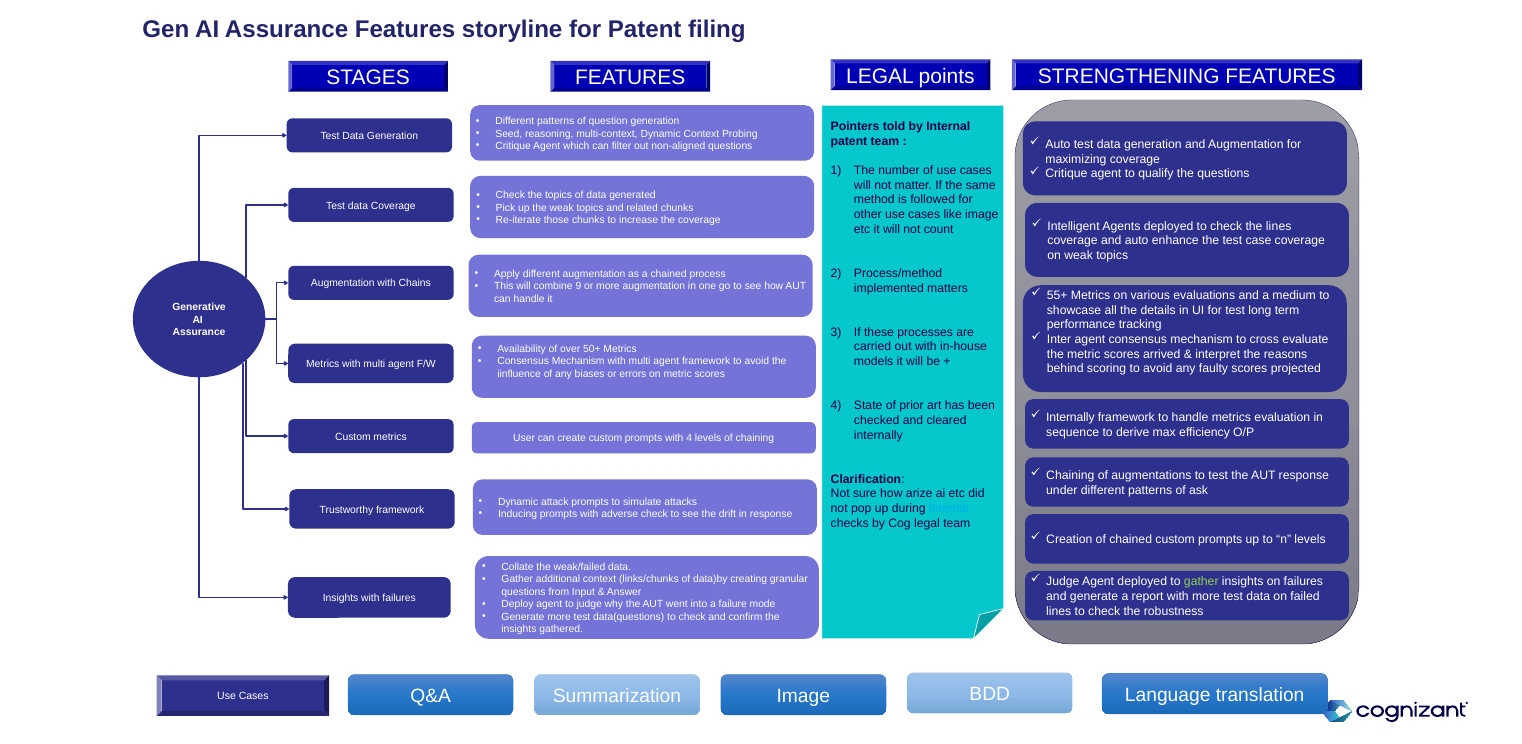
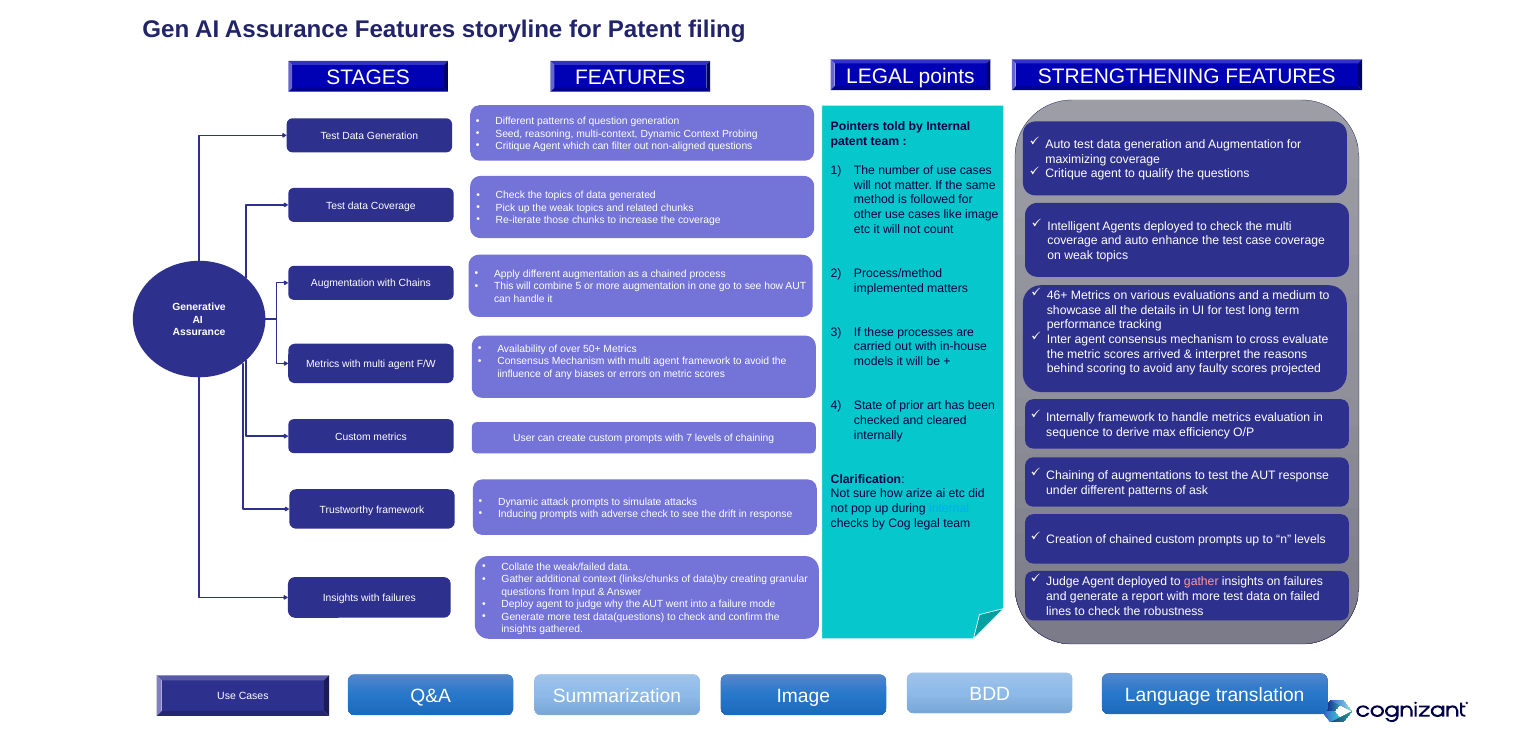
the lines: lines -> multi (1279, 226)
9: 9 -> 5 (578, 286)
55+: 55+ -> 46+ (1057, 295)
with 4: 4 -> 7 (689, 438)
gather colour: light green -> pink (1201, 582)
